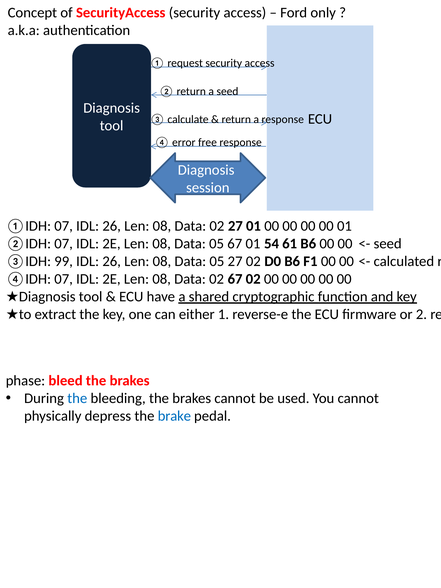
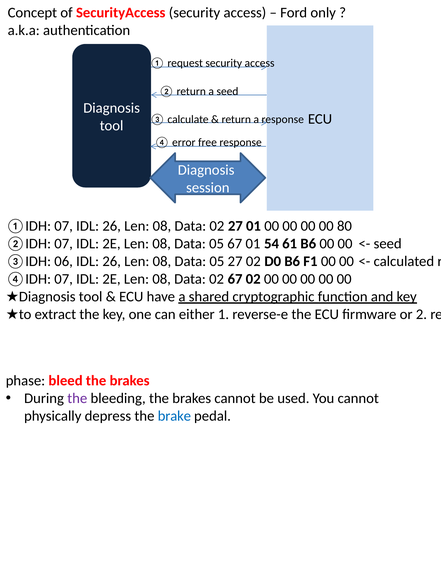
00 01: 01 -> 80 (344, 226)
99: 99 -> 06 (64, 261)
the colour: blue -> purple (77, 398)
